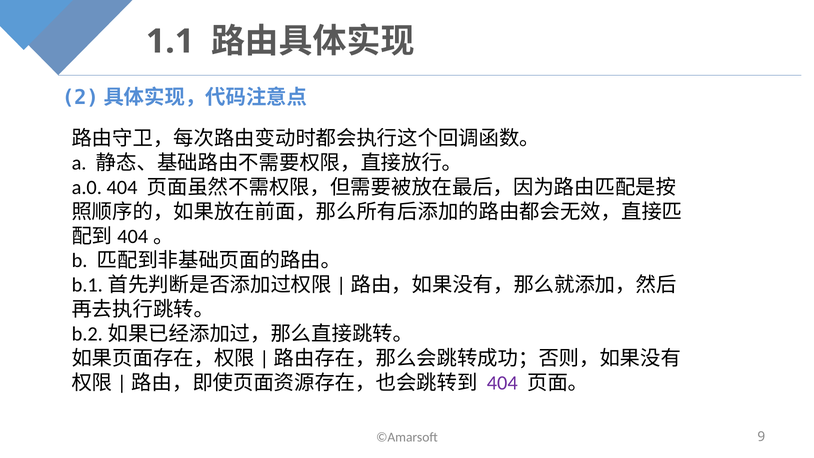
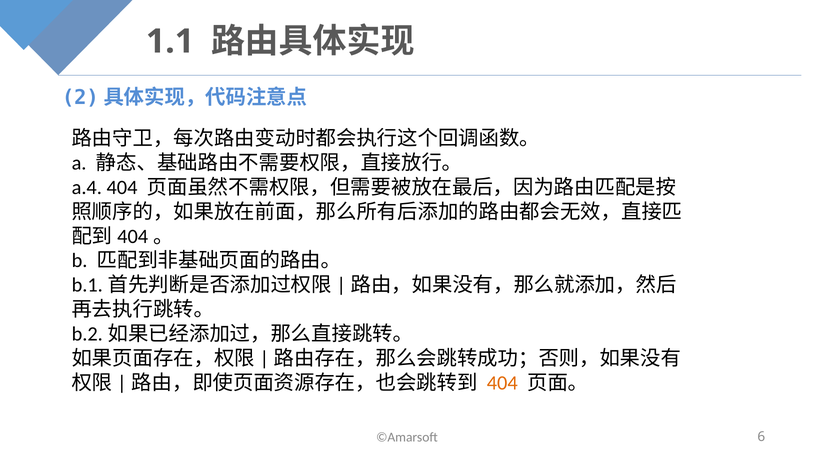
a.0: a.0 -> a.4 (87, 188)
404 colour: purple -> orange (502, 383)
9: 9 -> 6 (761, 437)
